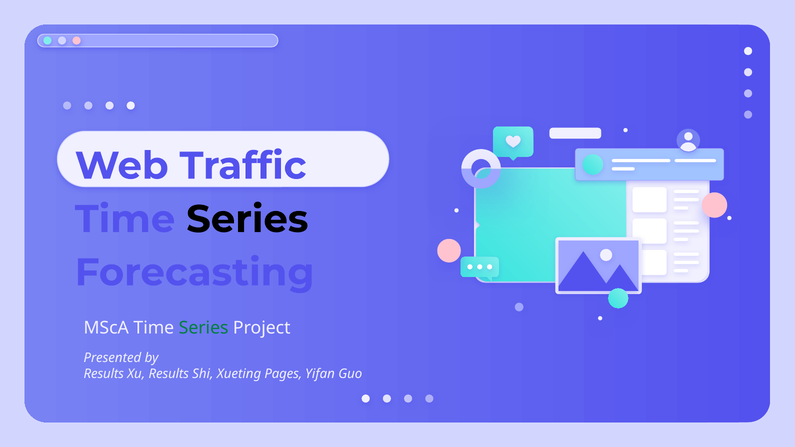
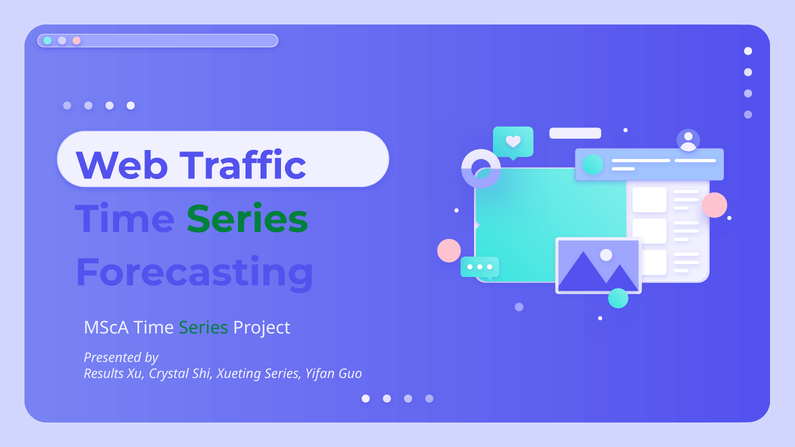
Series colour: black -> green (247, 219)
Xu Results: Results -> Crystal (169, 374)
Xueting Pages: Pages -> Series (283, 374)
